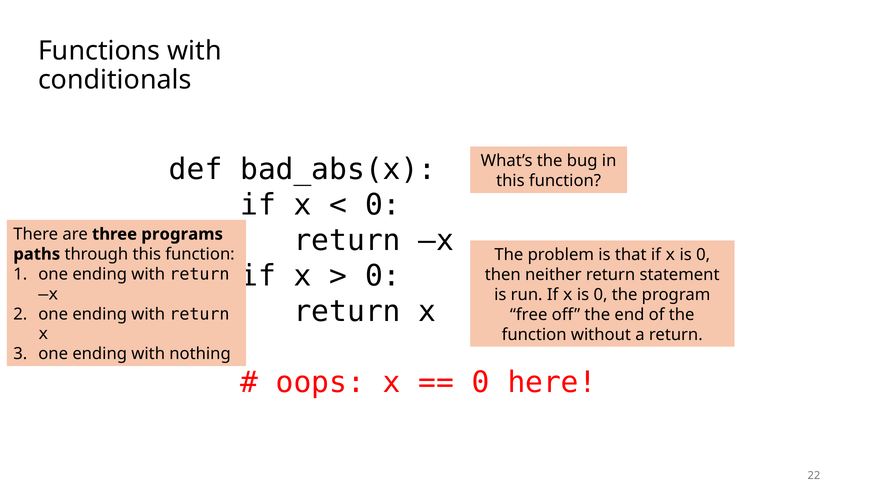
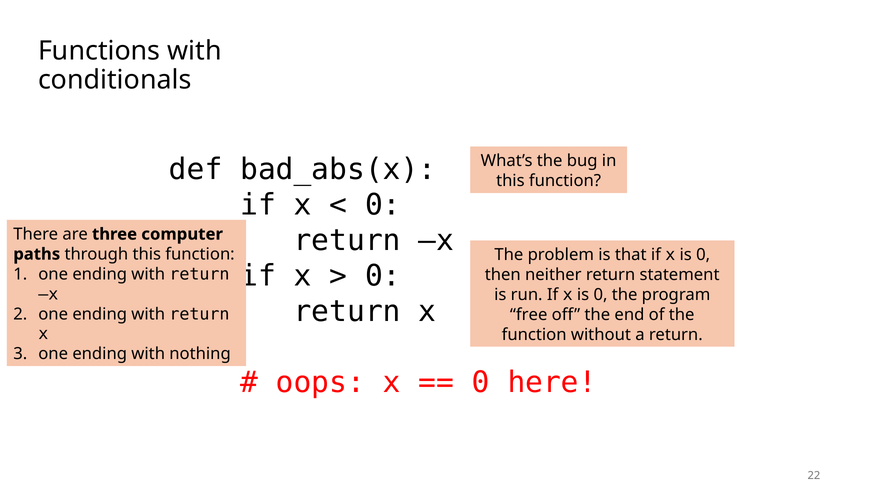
programs: programs -> computer (182, 234)
